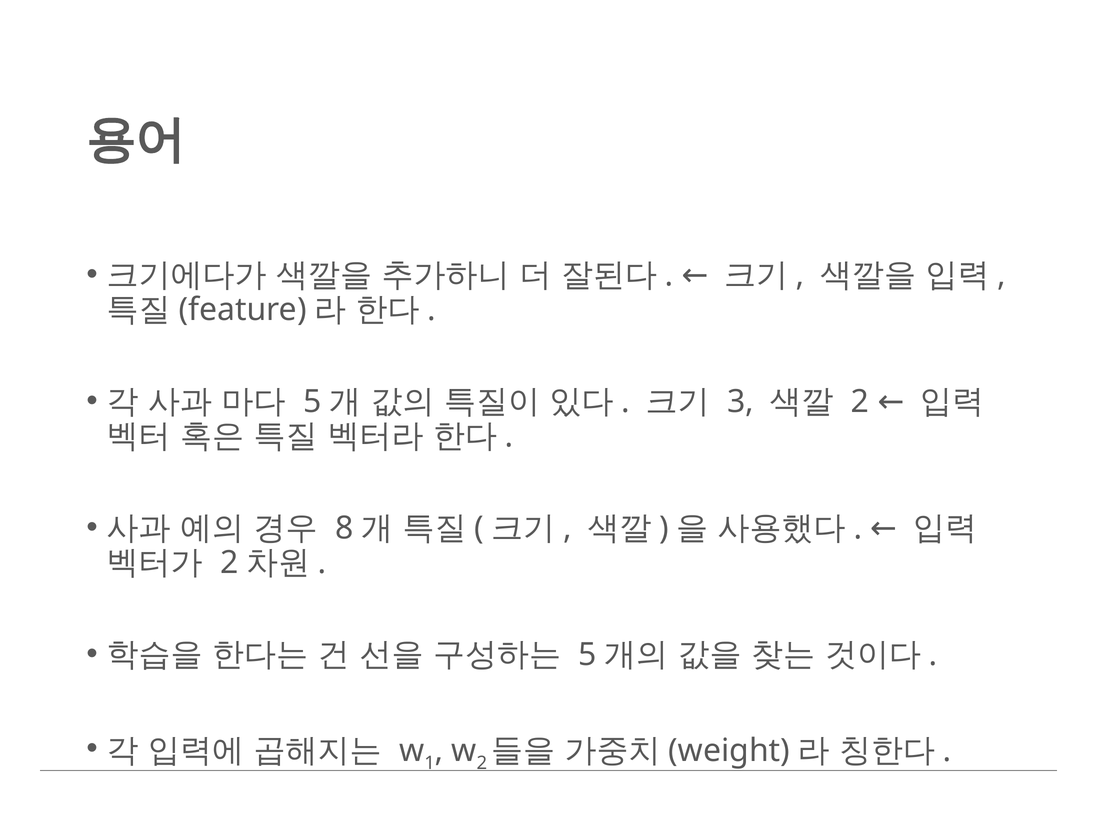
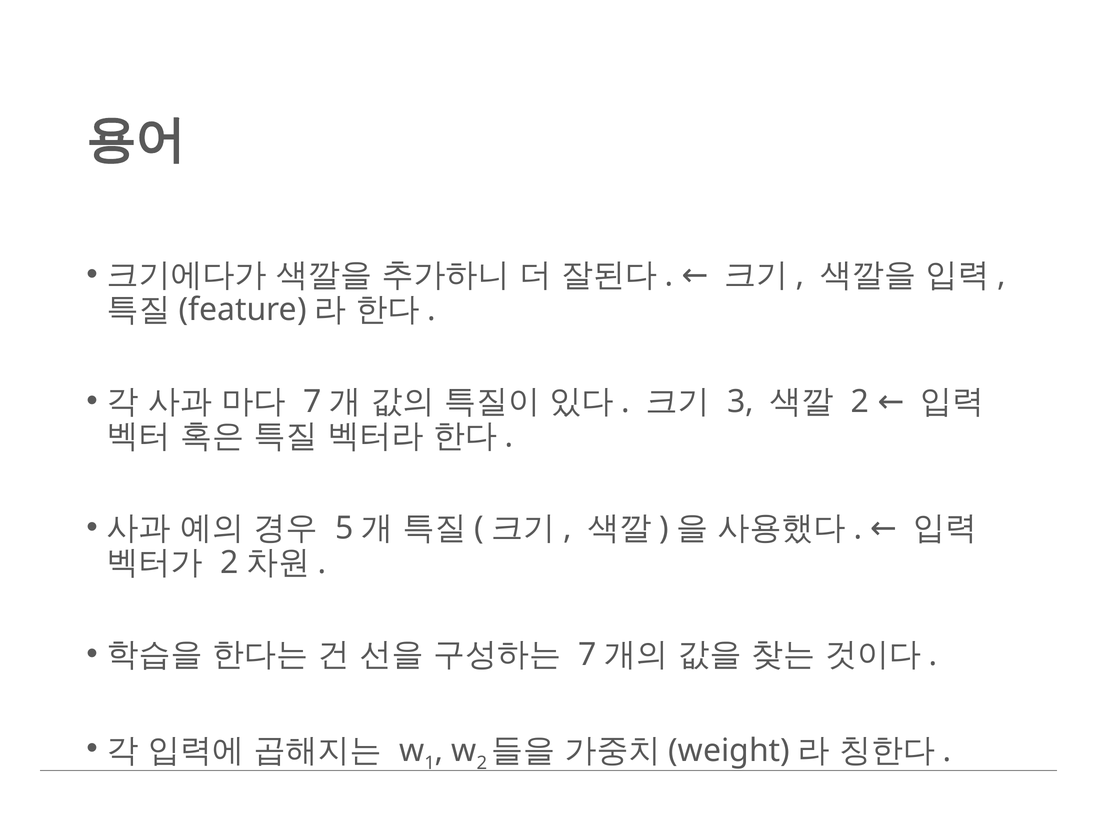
5: 5 -> 7 (312, 401)
8: 8 -> 5 (344, 528)
5: 5 -> 7 (588, 655)
